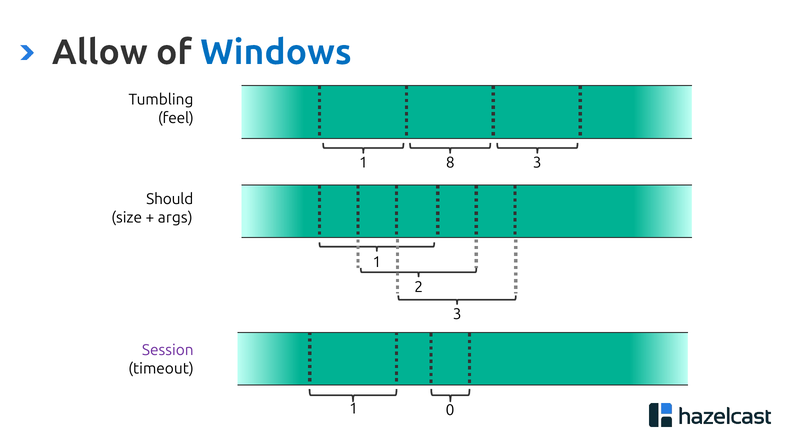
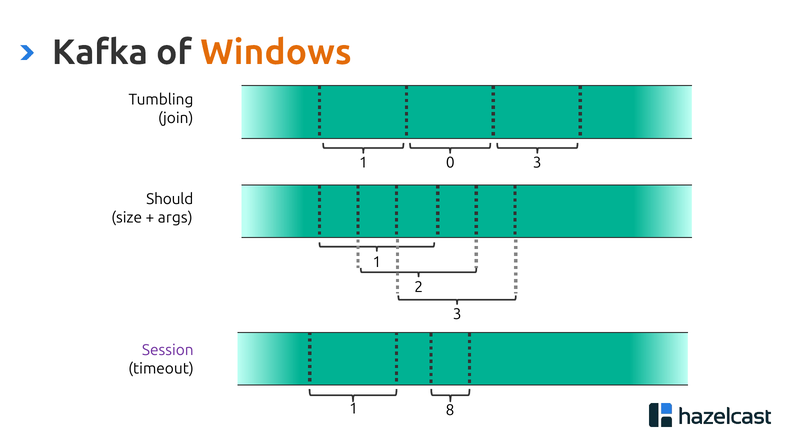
Allow: Allow -> Kafka (100, 52)
Windows colour: blue -> orange (276, 52)
feel: feel -> join (176, 118)
8: 8 -> 0 (450, 163)
0: 0 -> 8 (450, 411)
